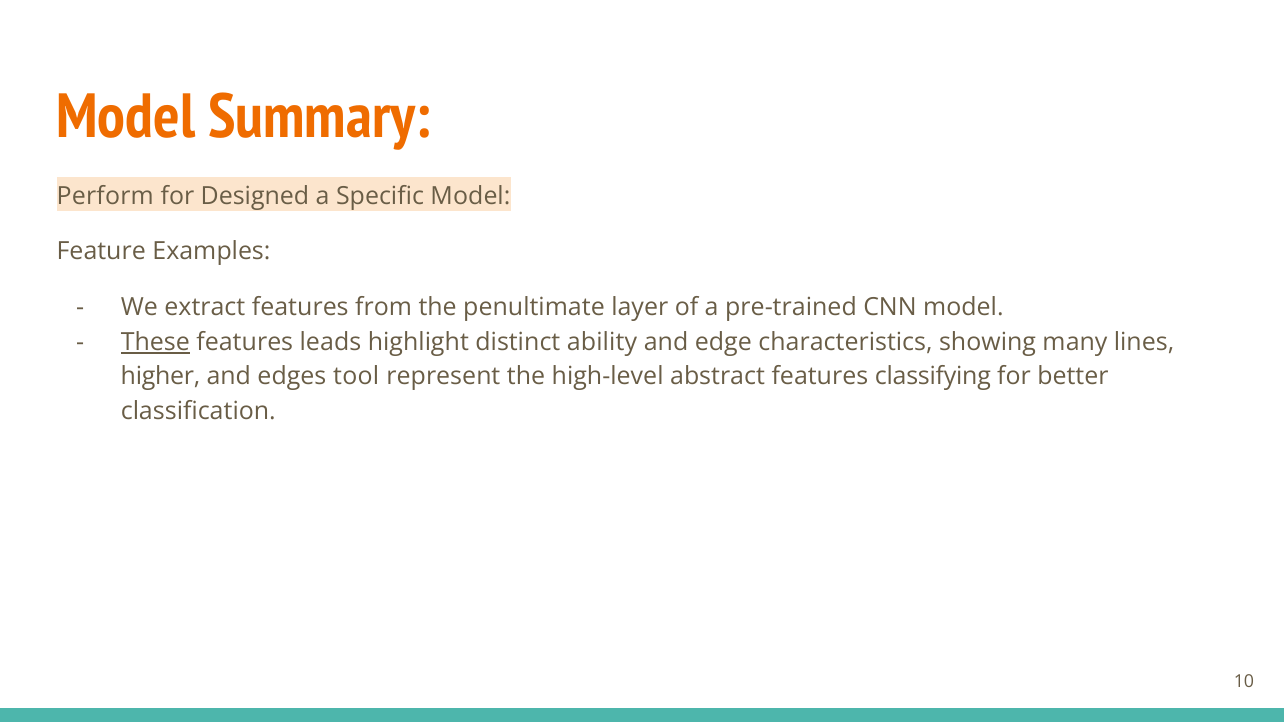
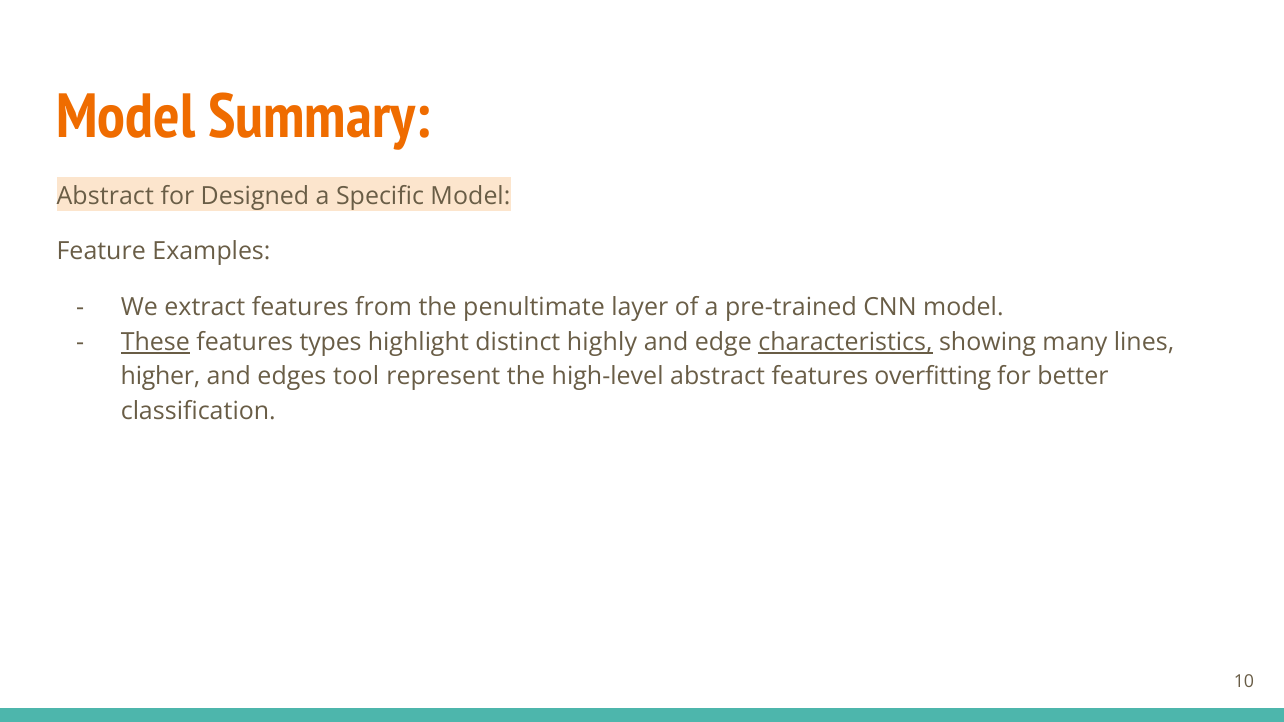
Perform: Perform -> Abstract (105, 196)
leads: leads -> types (331, 342)
ability: ability -> highly (602, 342)
characteristics underline: none -> present (845, 342)
classifying: classifying -> overfitting (933, 377)
